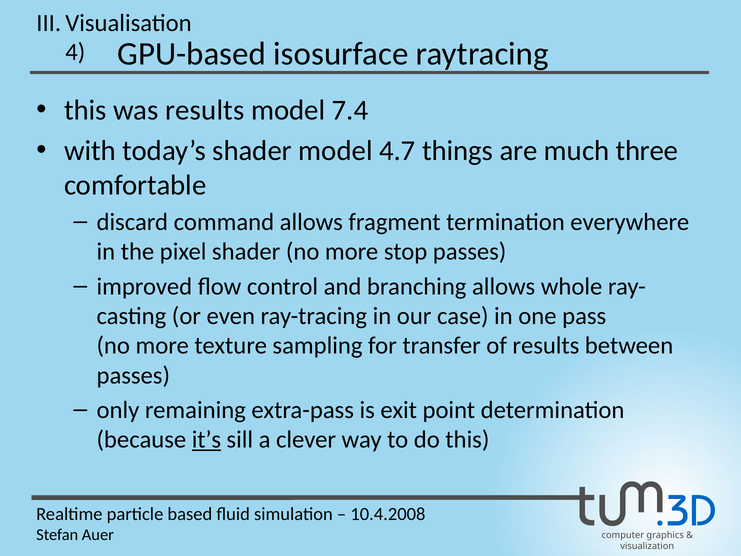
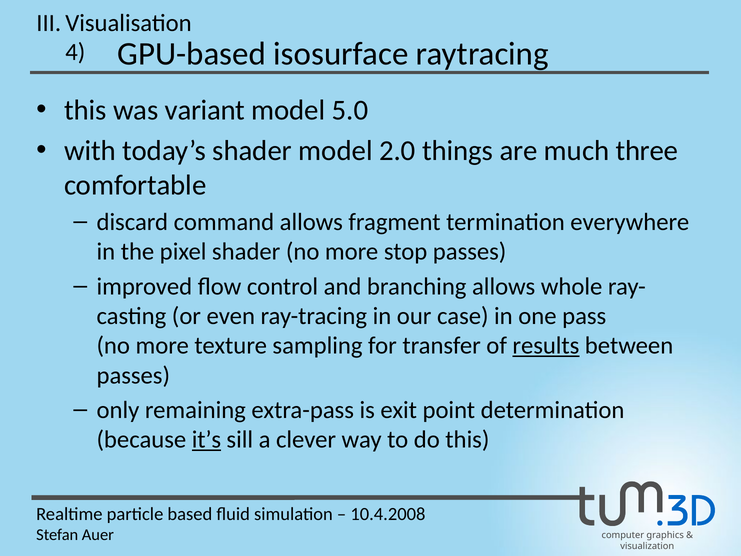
was results: results -> variant (205, 110)
7.4: 7.4 -> 5.0 (350, 110)
4.7: 4.7 -> 2.0 (397, 151)
results underline: none -> present (546, 346)
